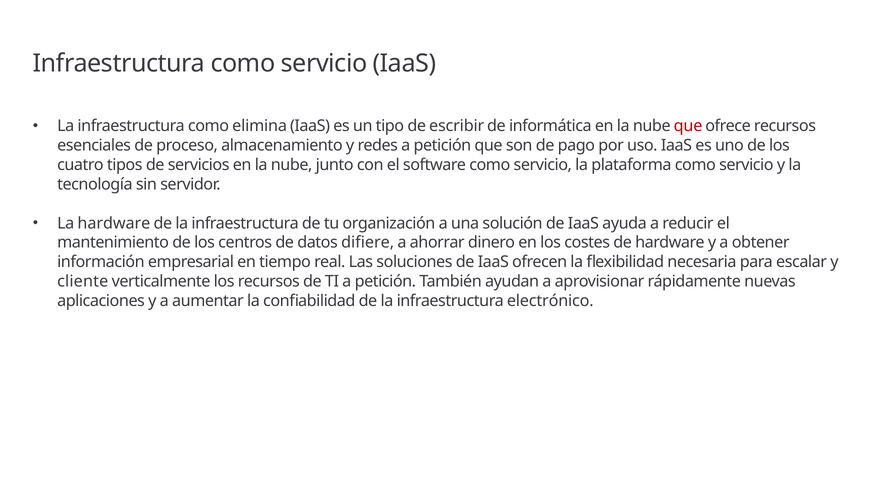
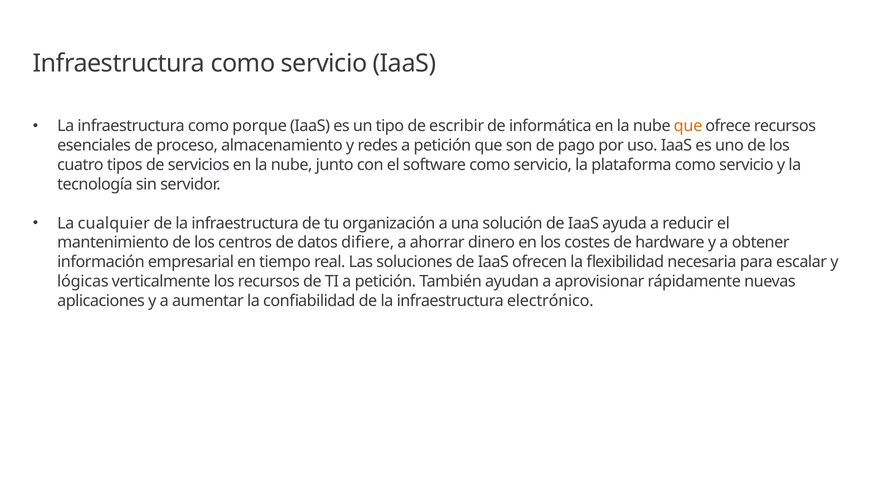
elimina: elimina -> porque (260, 126)
que colour: red -> orange (688, 126)
La hardware: hardware -> cualquier (114, 223)
cliente: cliente -> lógicas (83, 281)
